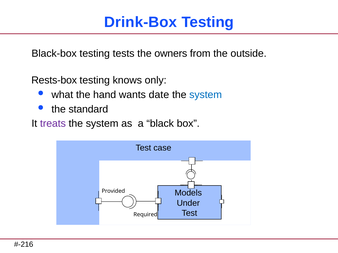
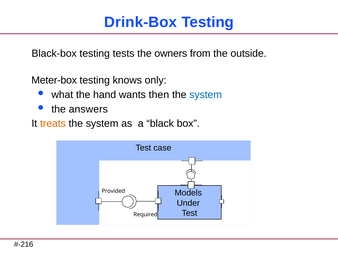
Rests-box: Rests-box -> Meter-box (54, 80)
date: date -> then (159, 95)
standard: standard -> answers (88, 109)
treats colour: purple -> orange (53, 124)
